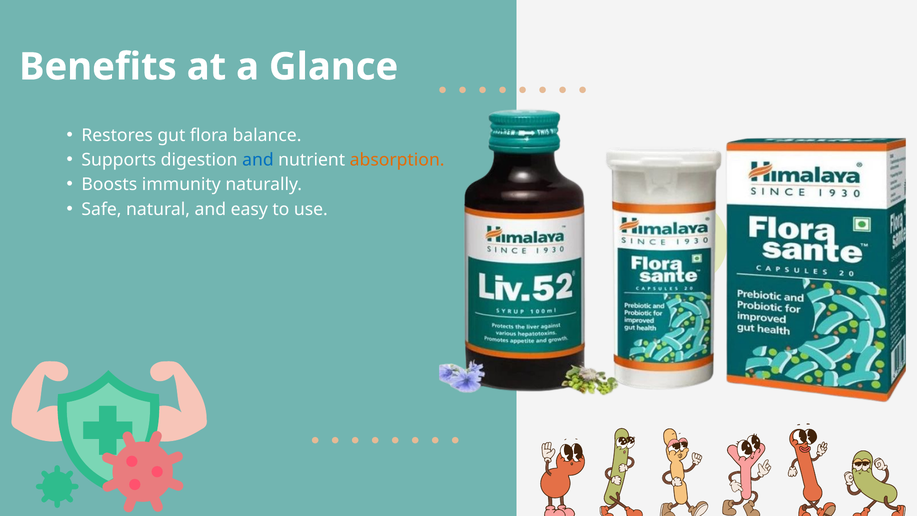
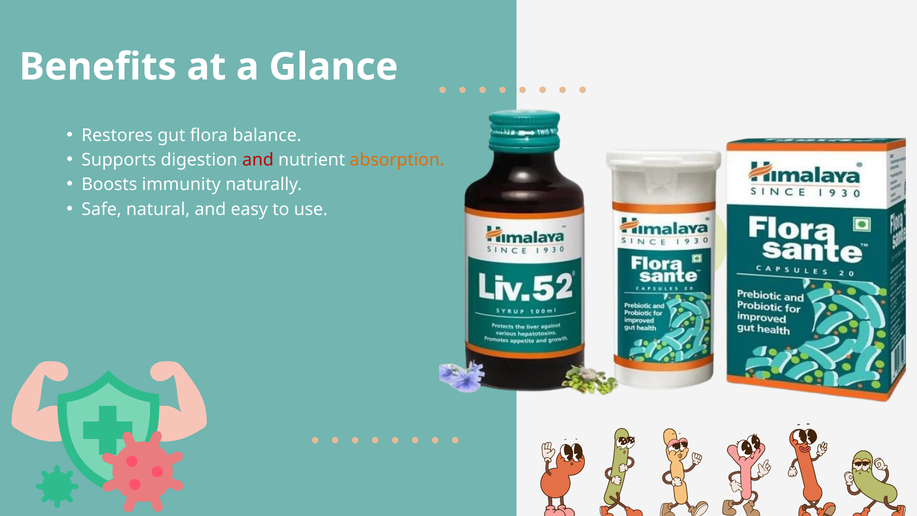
and colour: blue -> red (258, 160)
